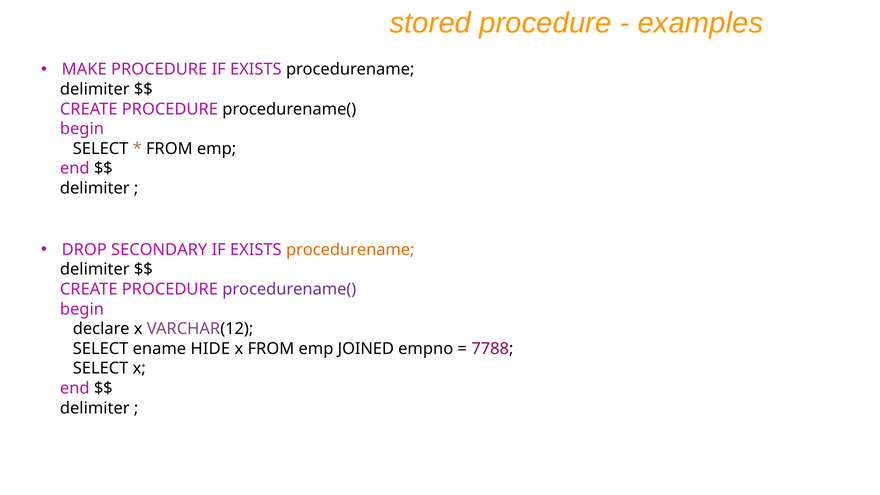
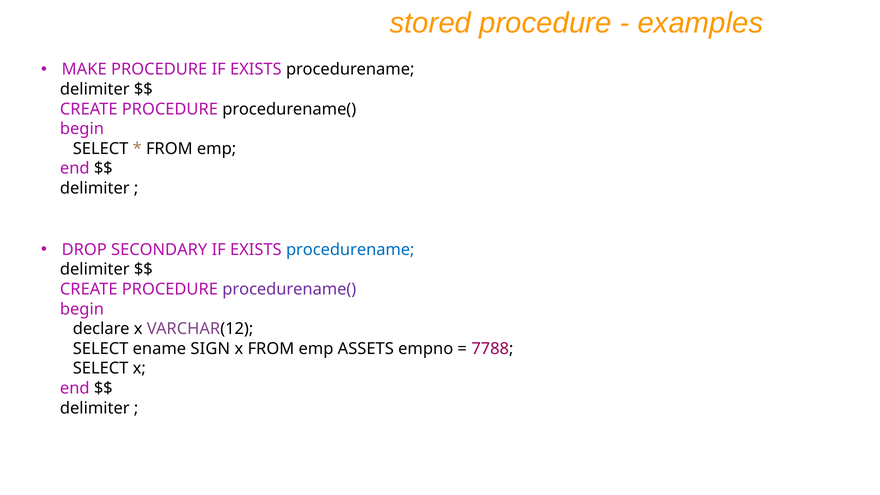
procedurename colour: orange -> blue (350, 250)
HIDE: HIDE -> SIGN (210, 349)
JOINED: JOINED -> ASSETS (366, 349)
